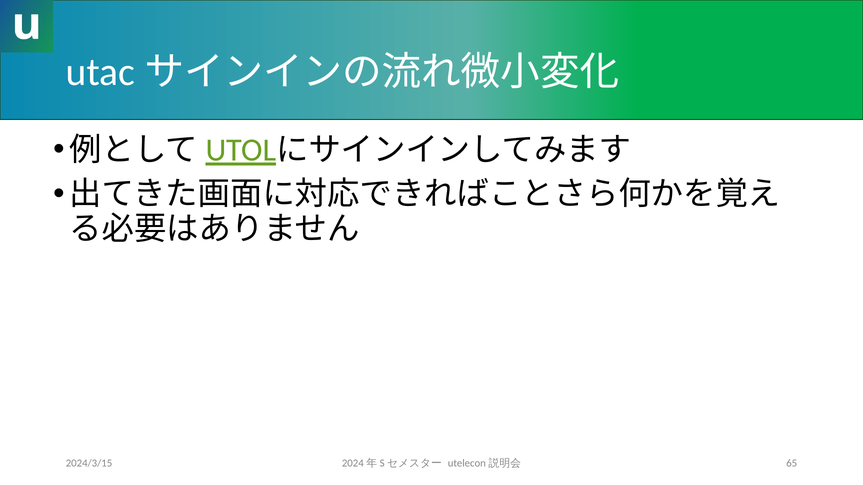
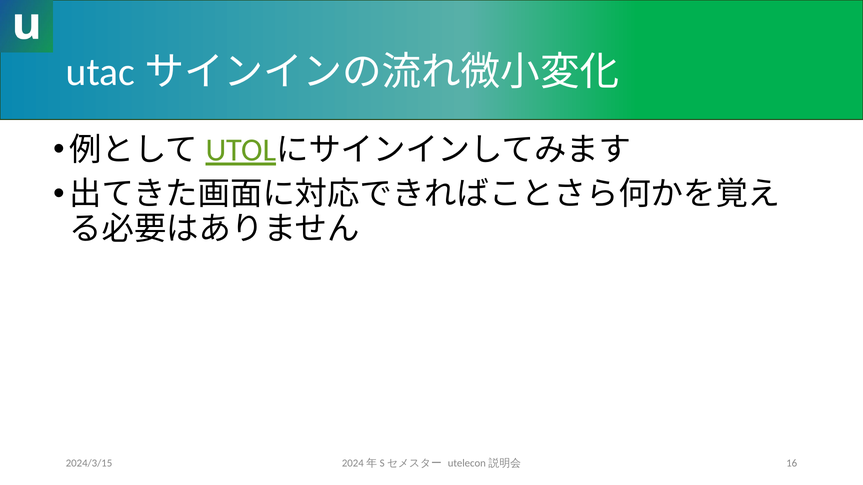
65: 65 -> 16 (792, 463)
